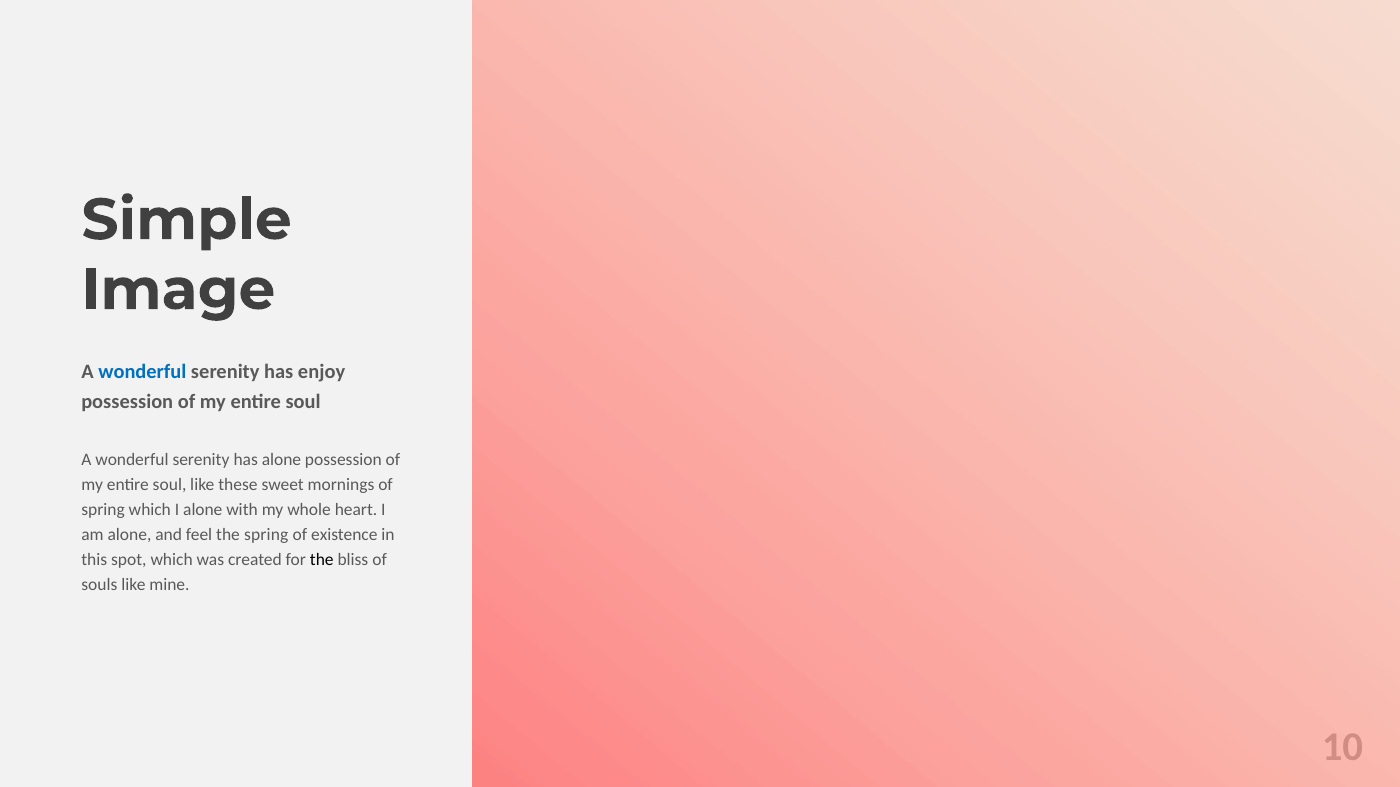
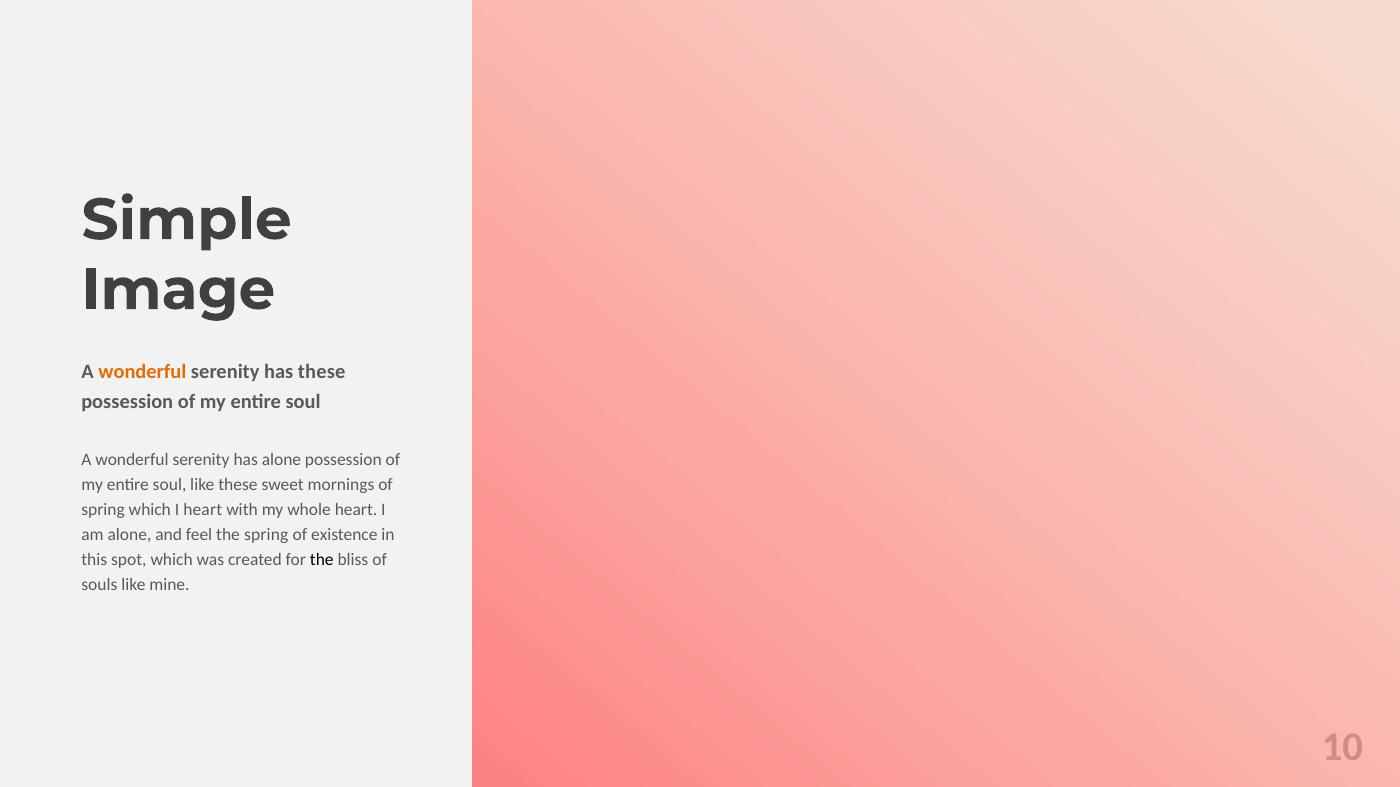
wonderful colour: blue -> orange (142, 372)
has enjoy: enjoy -> these (322, 372)
I alone: alone -> heart (203, 510)
